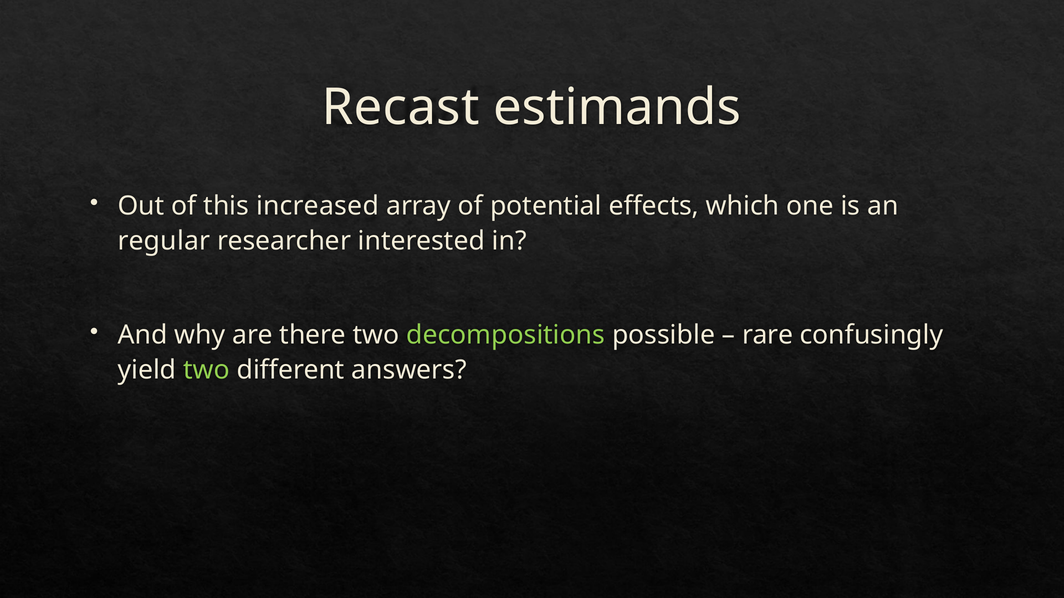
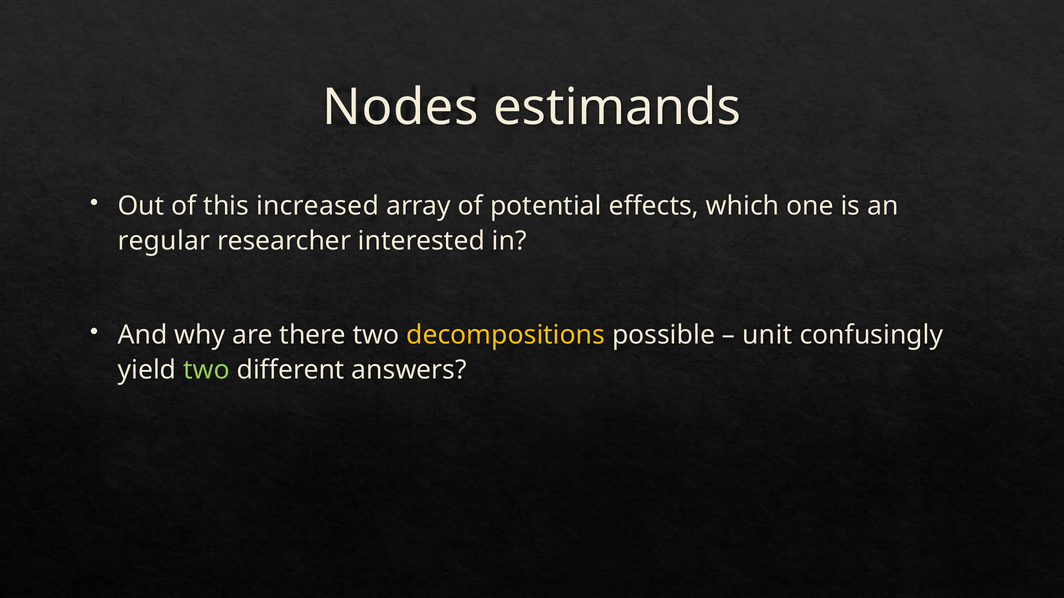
Recast: Recast -> Nodes (401, 108)
decompositions colour: light green -> yellow (506, 335)
rare: rare -> unit (767, 335)
